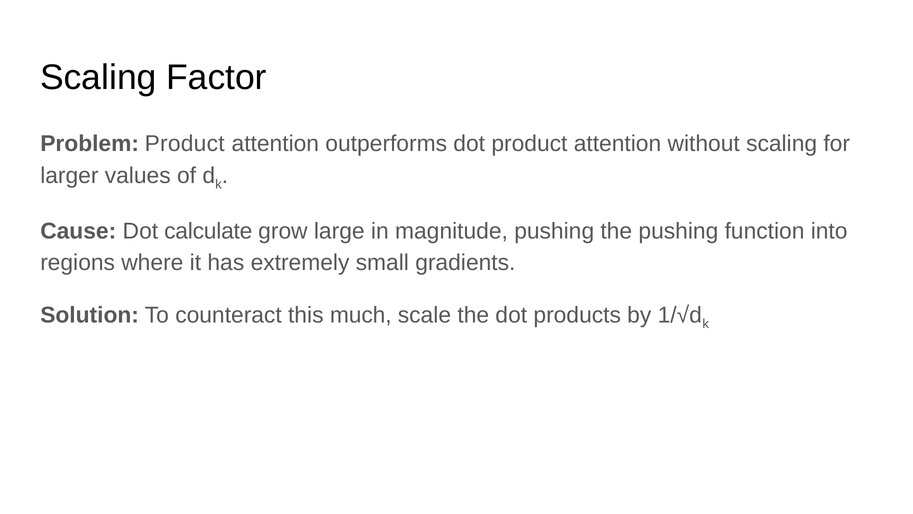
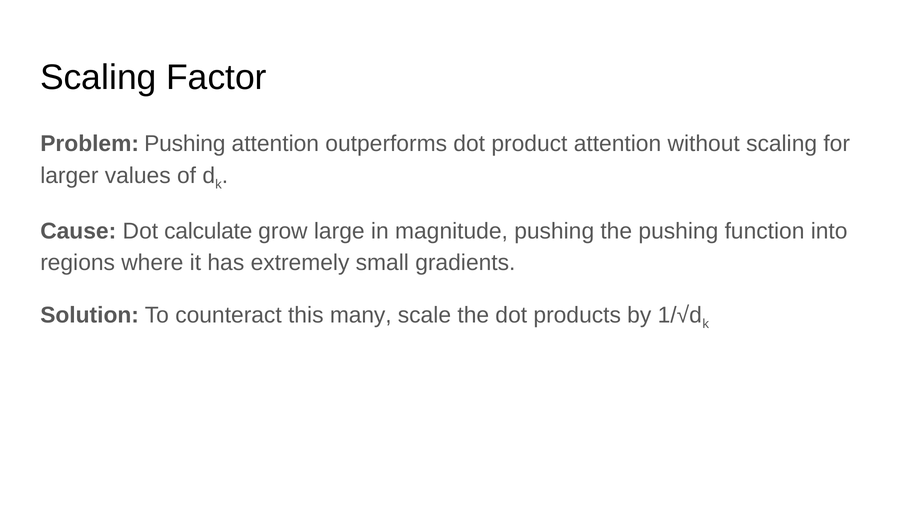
Problem Product: Product -> Pushing (185, 144)
much: much -> many (361, 315)
